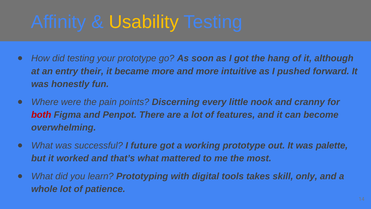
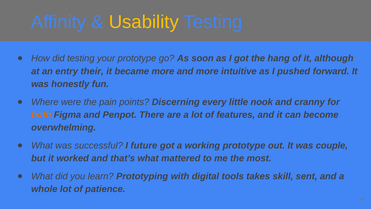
both colour: red -> orange (41, 115)
palette: palette -> couple (332, 145)
only: only -> sent (307, 176)
